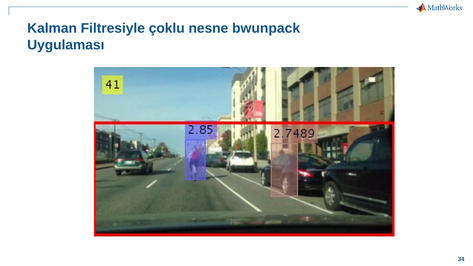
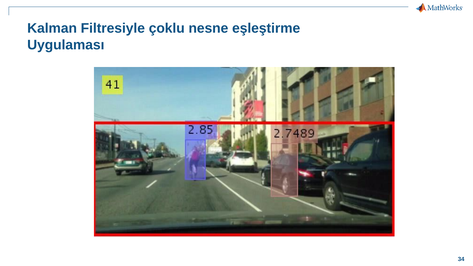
bwunpack: bwunpack -> eşleştirme (266, 28)
